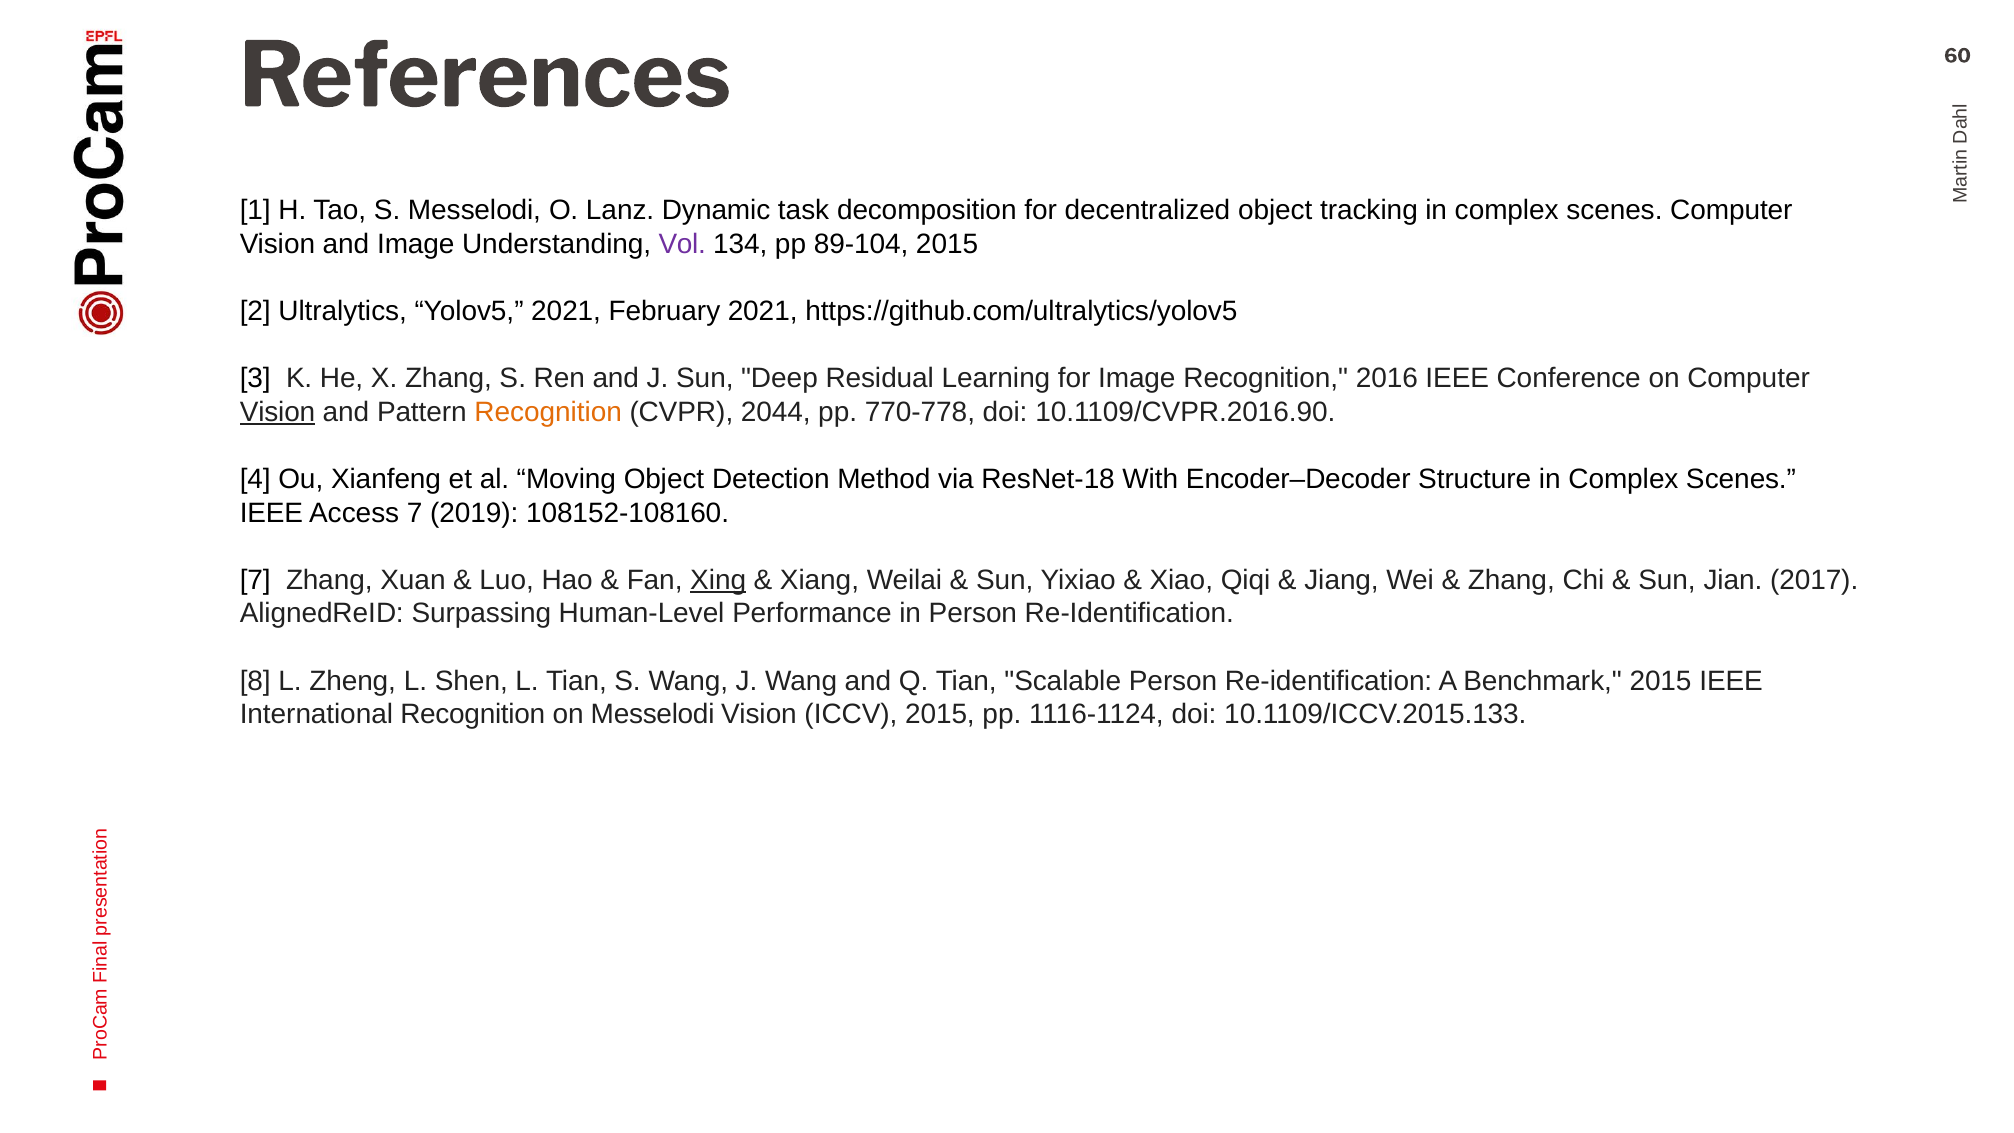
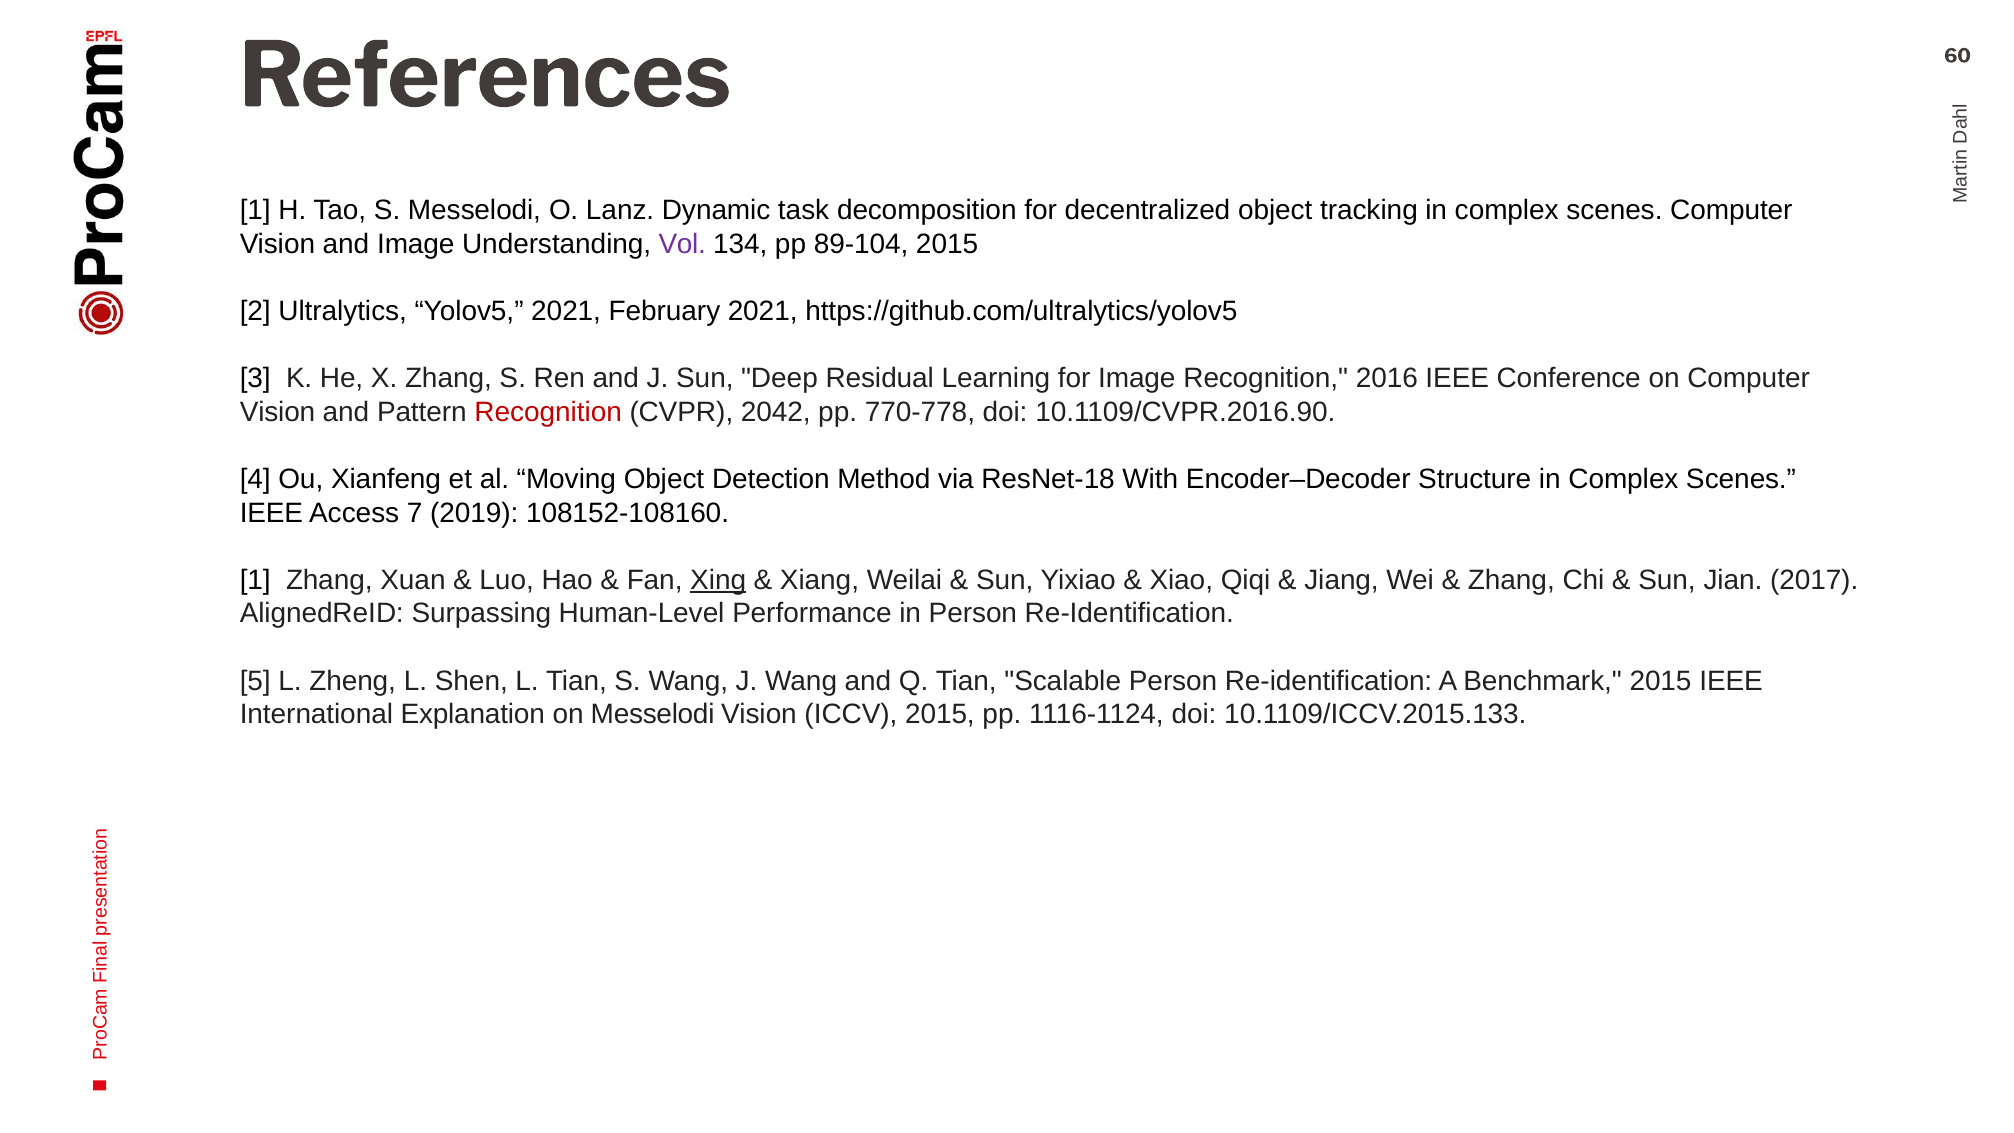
Vision underline: present -> none (278, 412)
Recognition colour: orange -> red (548, 412)
2044: 2044 -> 2042 (776, 412)
7: 7 -> 1 (255, 580)
8: 8 -> 5 (255, 681)
International Recognition: Recognition -> Explanation (473, 714)
